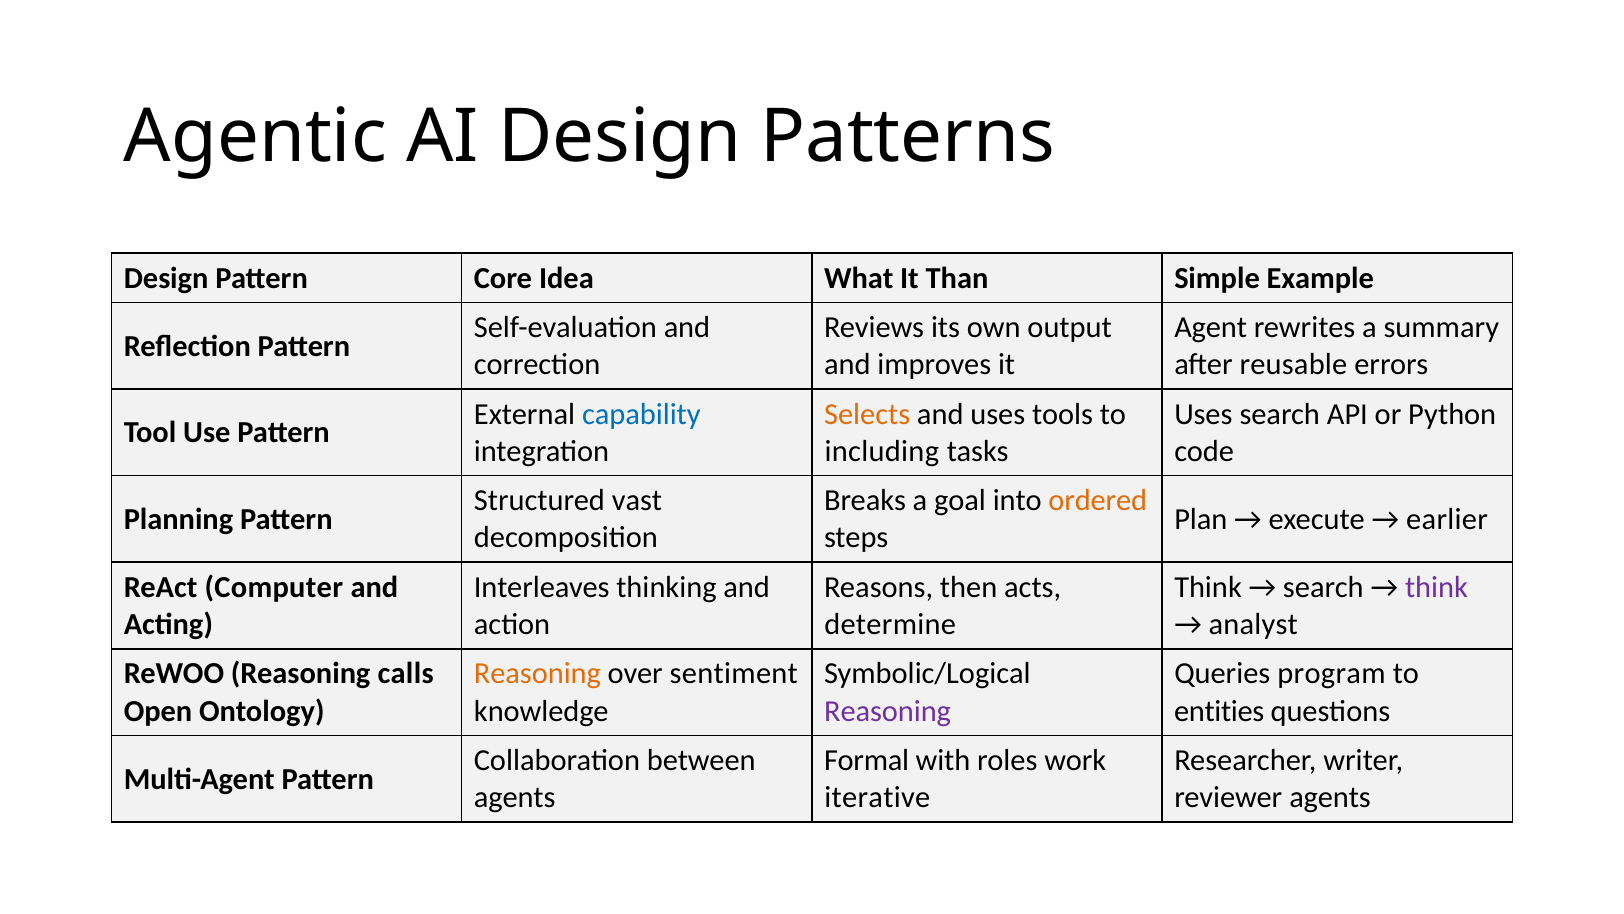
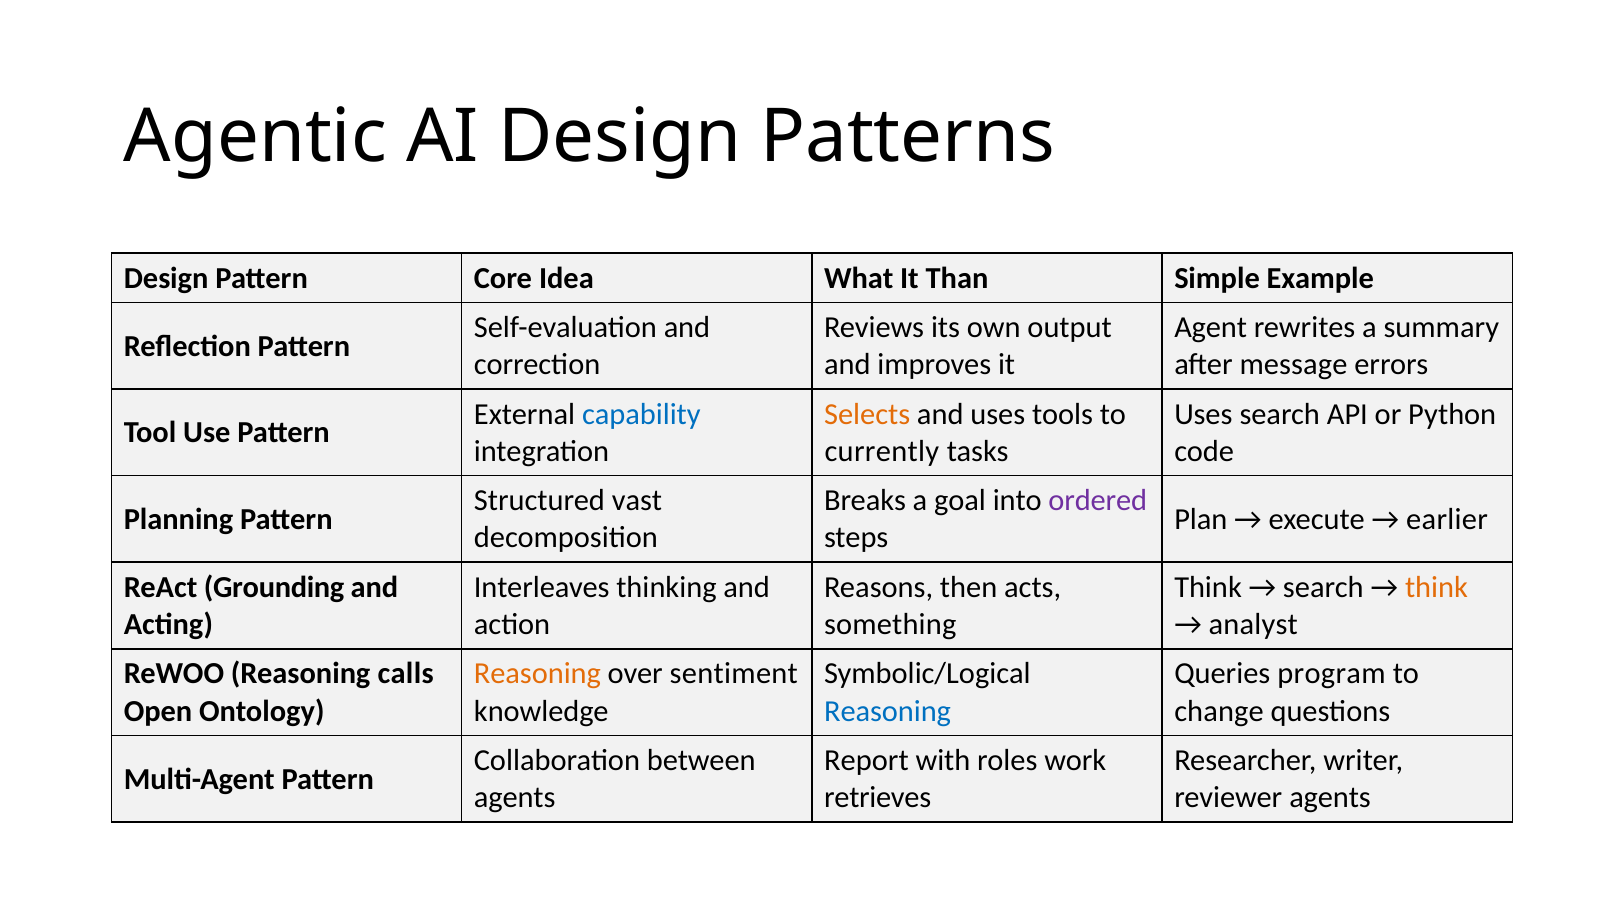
reusable: reusable -> message (1293, 364)
including: including -> currently (882, 451)
ordered colour: orange -> purple (1098, 500)
Computer: Computer -> Grounding (274, 587)
think colour: purple -> orange (1436, 587)
determine: determine -> something (890, 624)
Reasoning colour: purple -> blue (888, 711)
entities: entities -> change (1219, 711)
Formal: Formal -> Report (866, 760)
iterative: iterative -> retrieves (878, 797)
